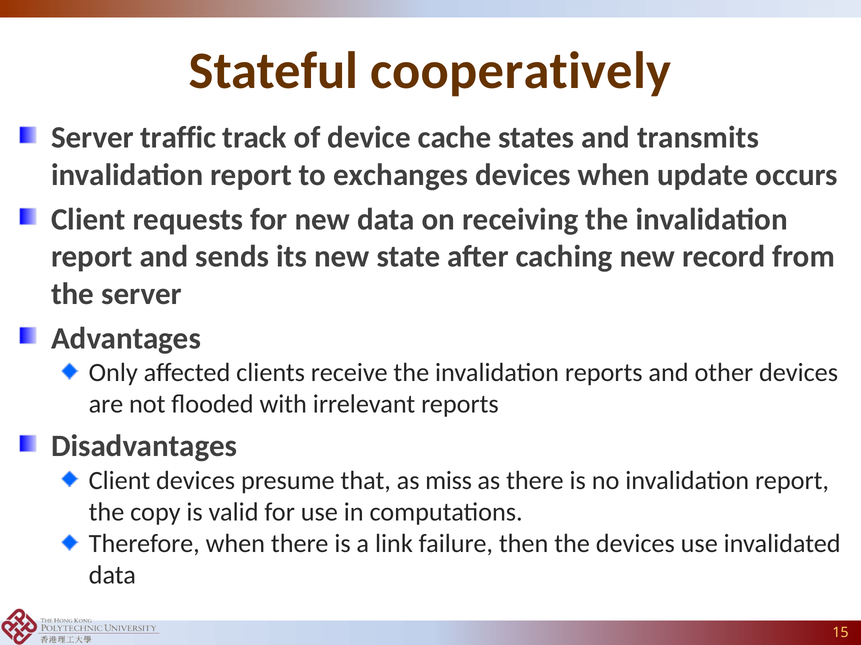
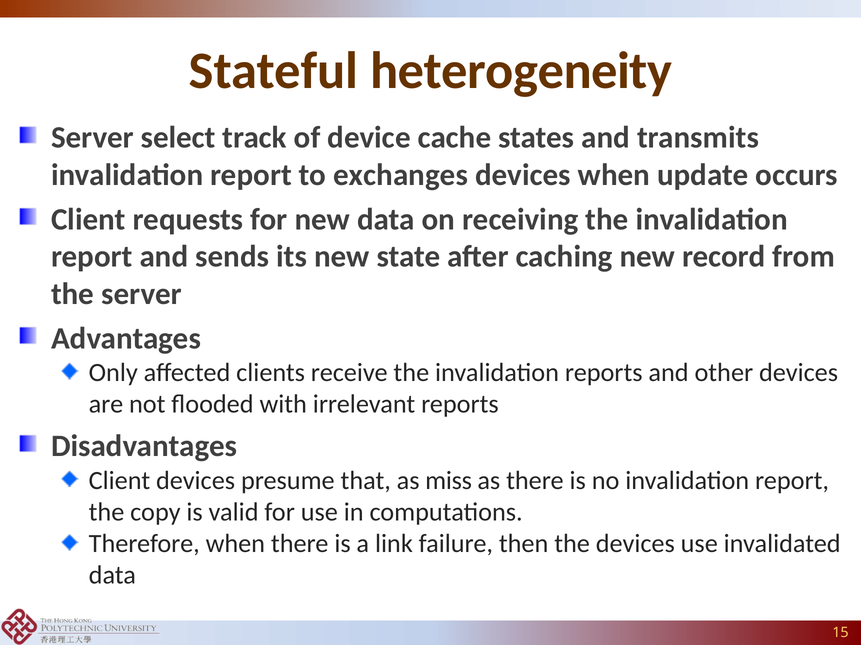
cooperatively: cooperatively -> heterogeneity (521, 71)
traffic: traffic -> select (178, 138)
